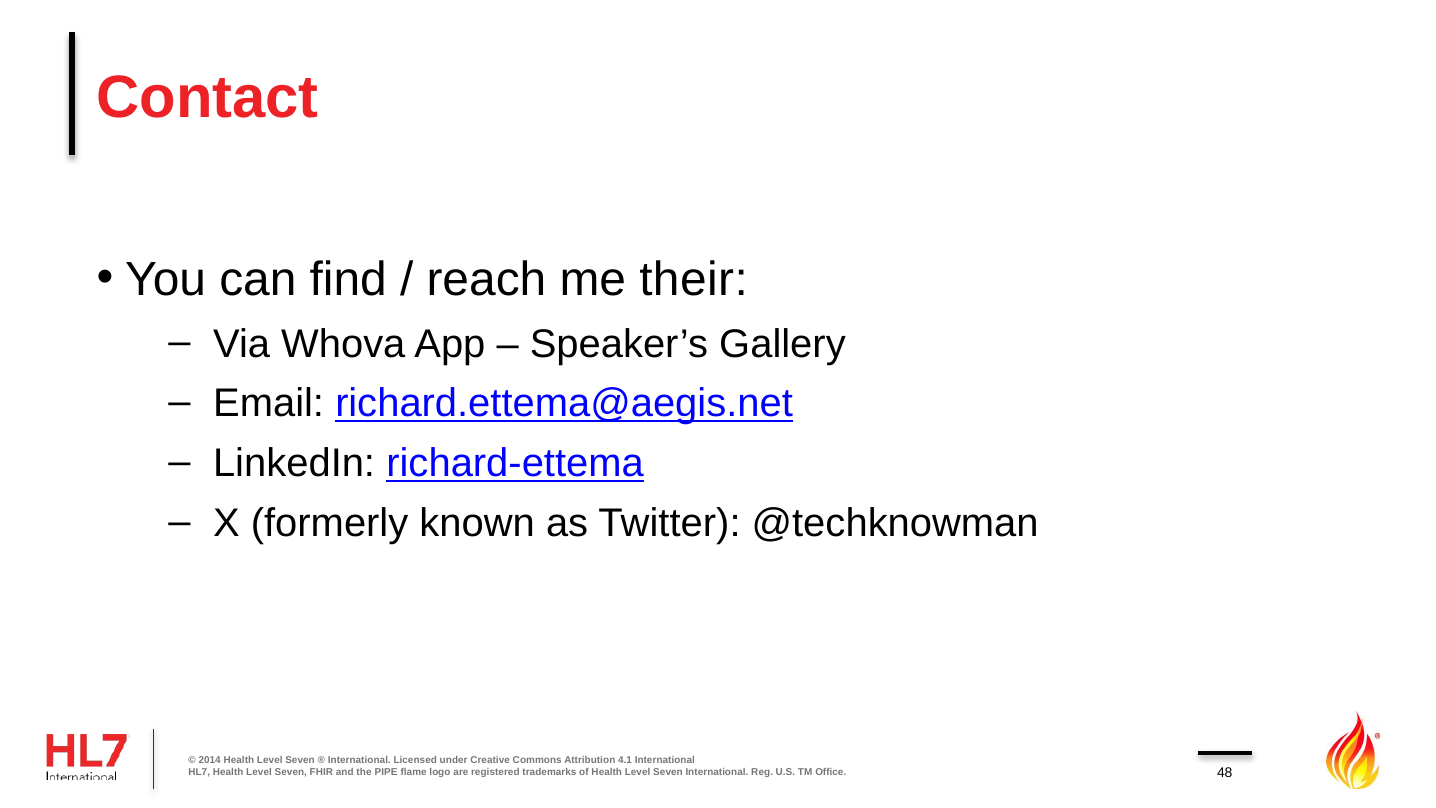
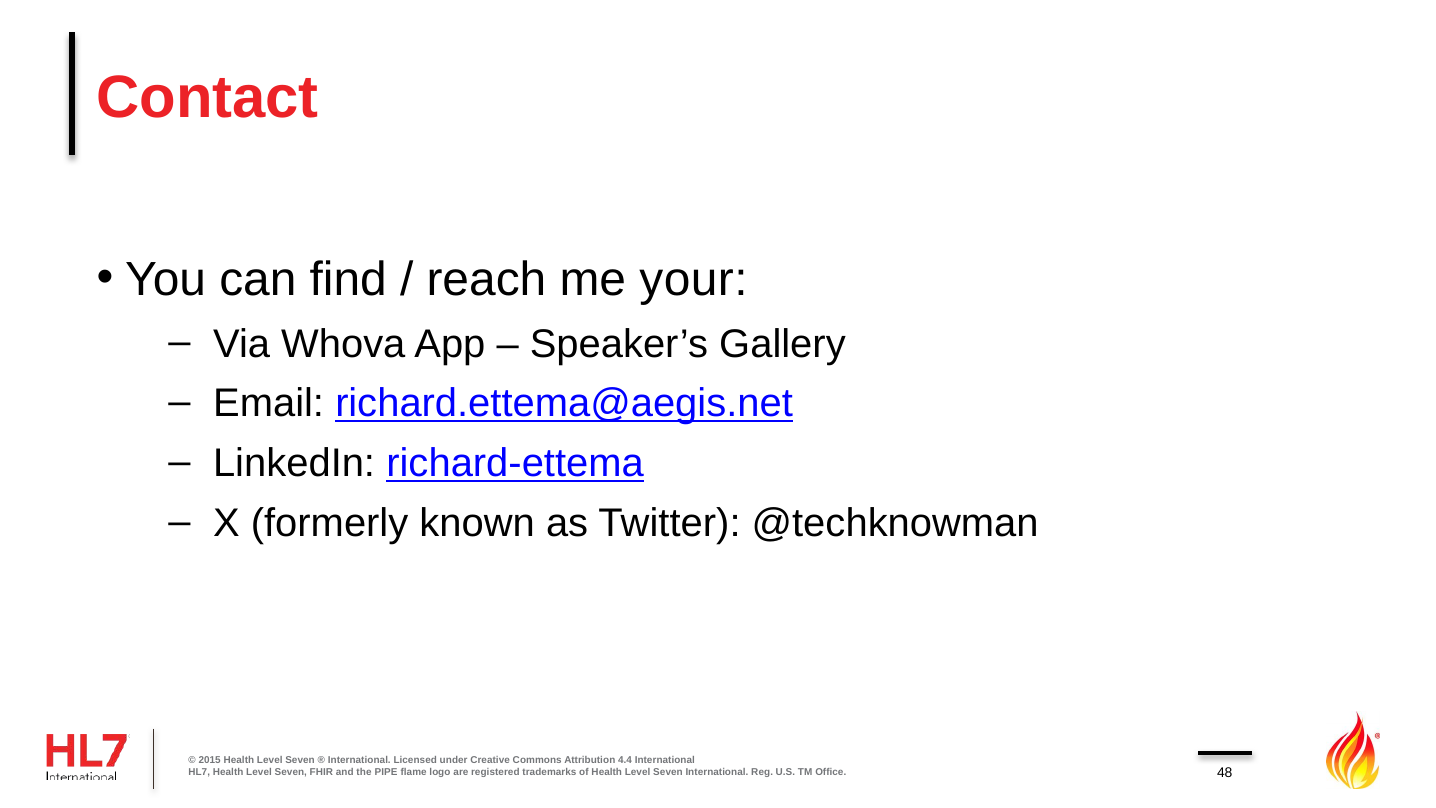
their: their -> your (694, 280)
2014: 2014 -> 2015 (210, 760)
4.1: 4.1 -> 4.4 (625, 760)
